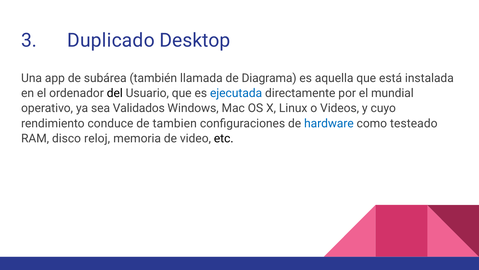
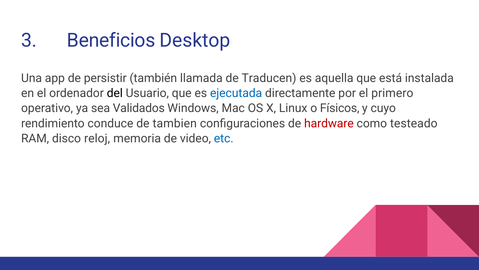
Duplicado: Duplicado -> Beneficios (111, 40)
subárea: subárea -> persistir (105, 78)
Diagrama: Diagrama -> Traducen (269, 78)
mundial: mundial -> primero (392, 93)
Videos: Videos -> Físicos (340, 108)
hardware colour: blue -> red (329, 123)
etc colour: black -> blue (224, 138)
